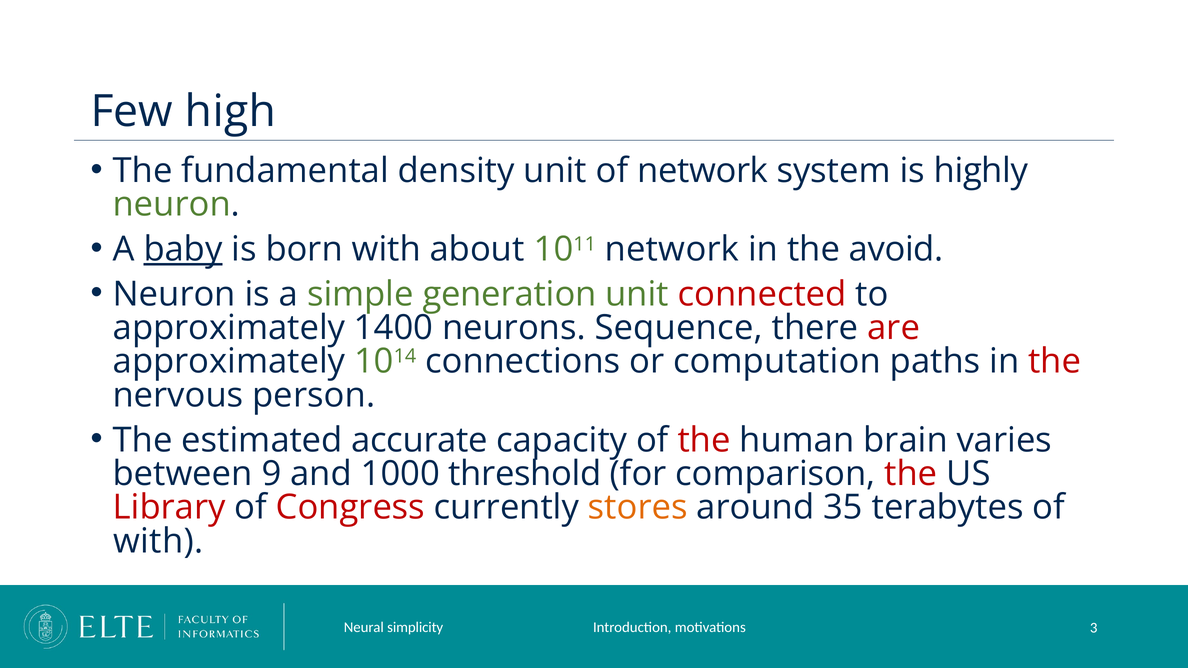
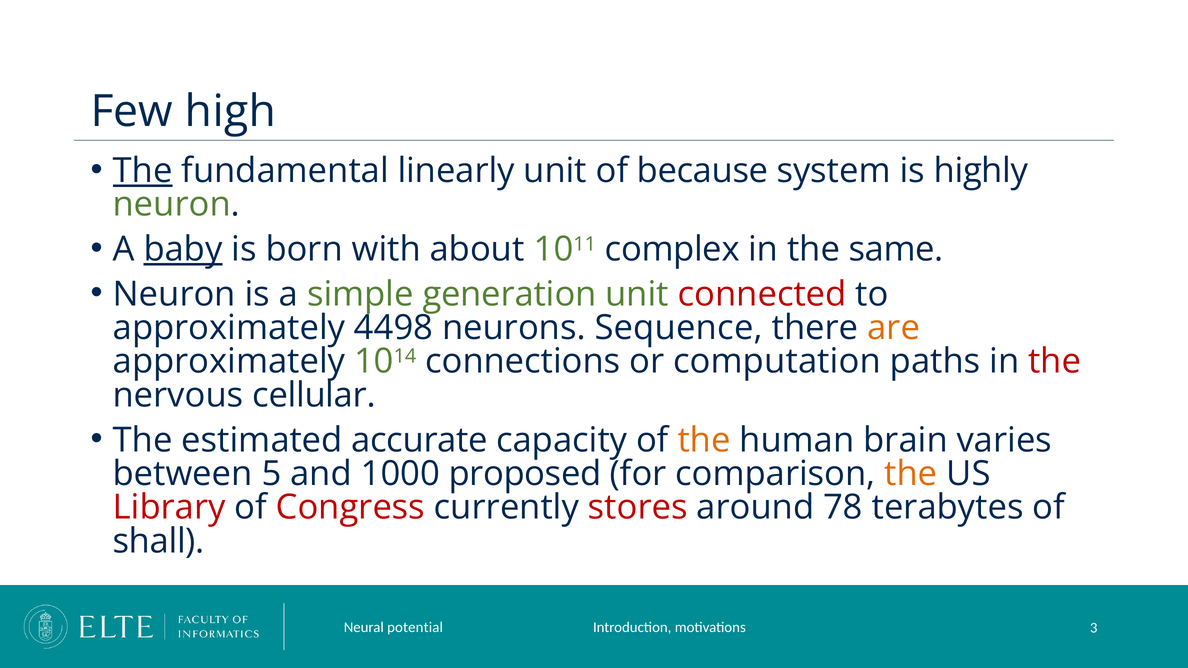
The underline: none -> present (143, 171)
density: density -> linearly (456, 171)
of network: network -> because (703, 171)
1011 network: network -> complex (672, 249)
avoid: avoid -> same (896, 249)
1400: 1400 -> 4498 (394, 328)
are colour: red -> orange (894, 328)
person: person -> cellular (314, 395)
the colour: red -> orange (704, 440)
9: 9 -> 5 (271, 474)
threshold: threshold -> proposed (525, 474)
the colour: red -> orange (911, 474)
stores colour: orange -> red (638, 508)
35: 35 -> 78 (843, 508)
with: with -> shall (159, 541)
simplicity: simplicity -> potential (415, 628)
